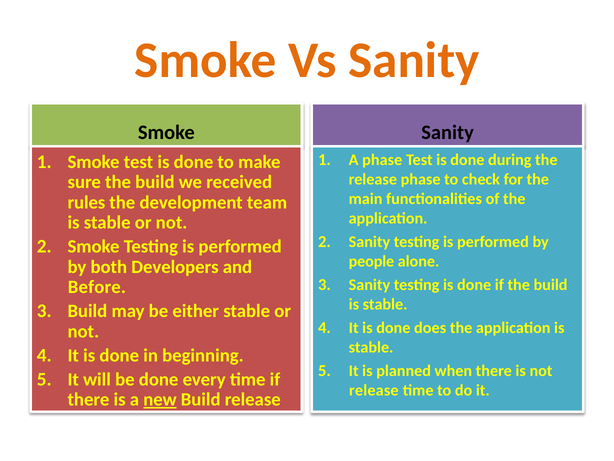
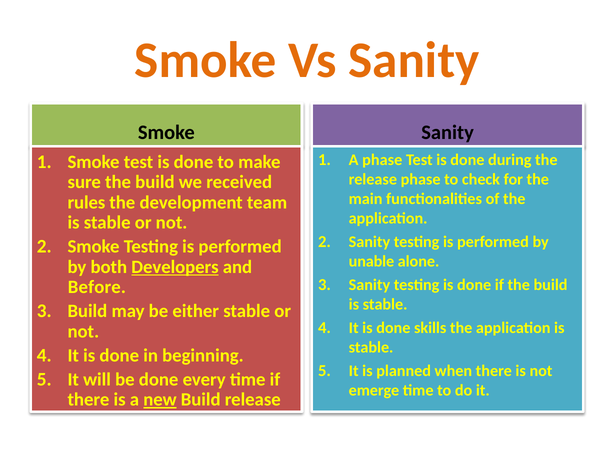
people: people -> unable (371, 261)
Developers underline: none -> present (175, 267)
does: does -> skills (430, 328)
release: release -> emerge (374, 390)
